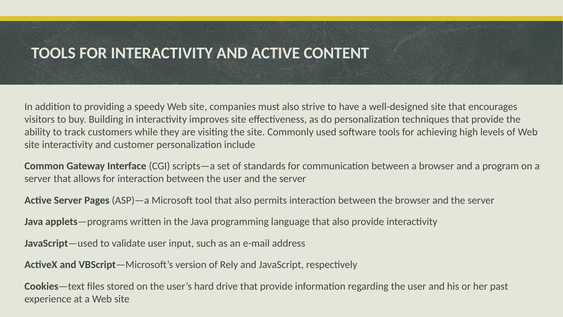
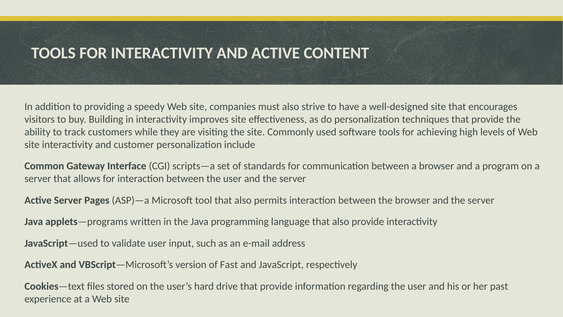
Rely: Rely -> Fast (229, 264)
